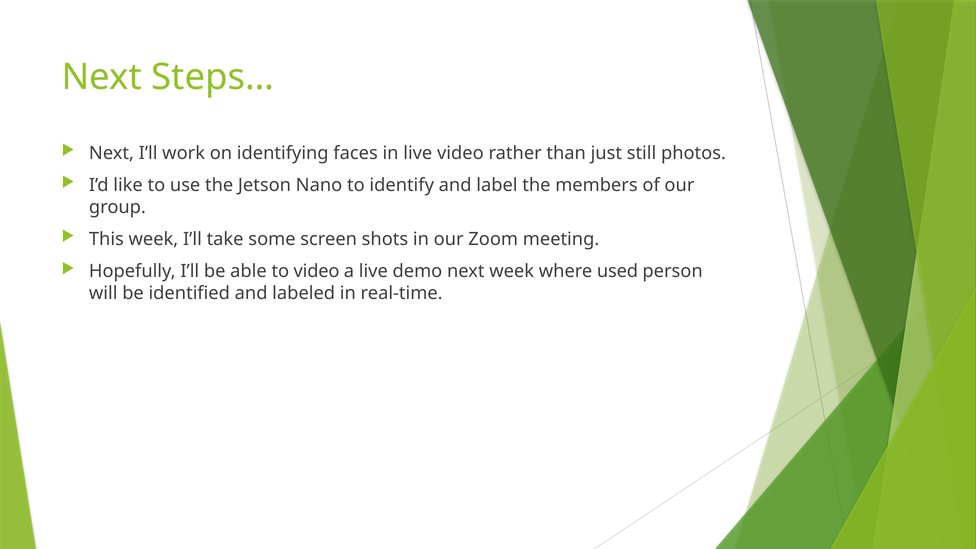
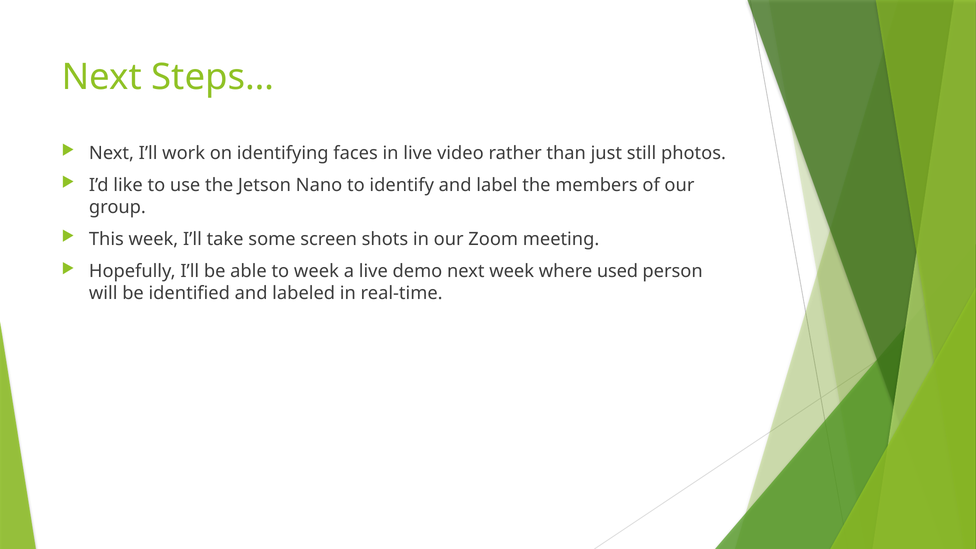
to video: video -> week (316, 271)
